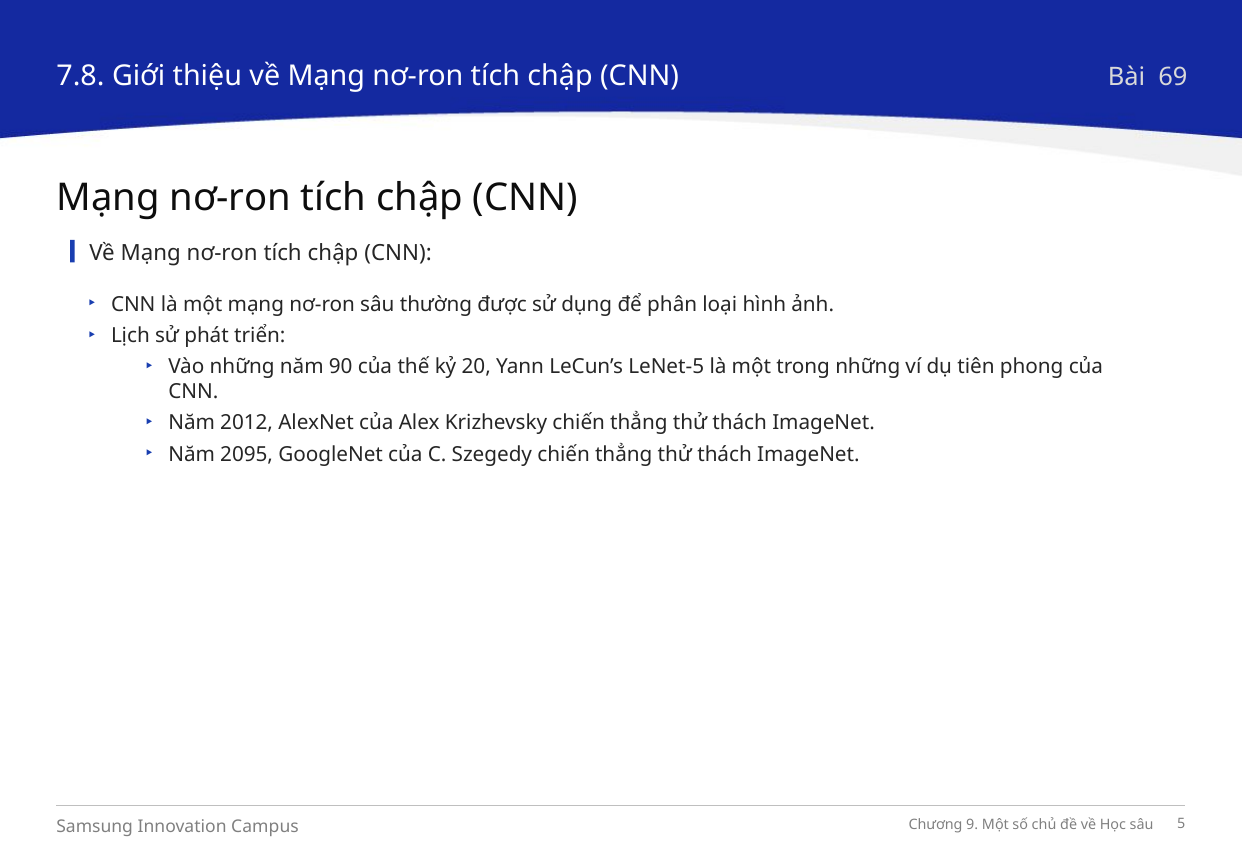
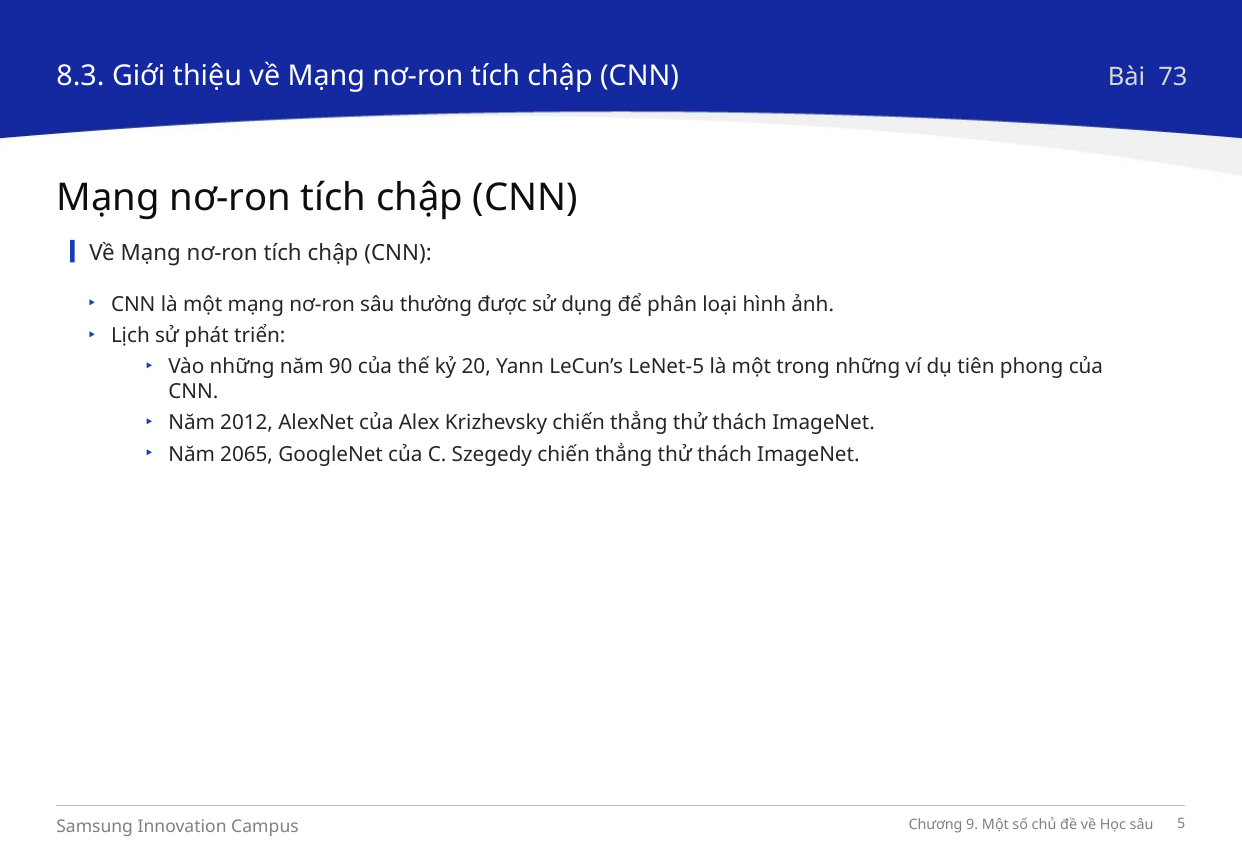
7.8: 7.8 -> 8.3 (80, 76)
69: 69 -> 73 (1173, 77)
2095: 2095 -> 2065 (247, 454)
